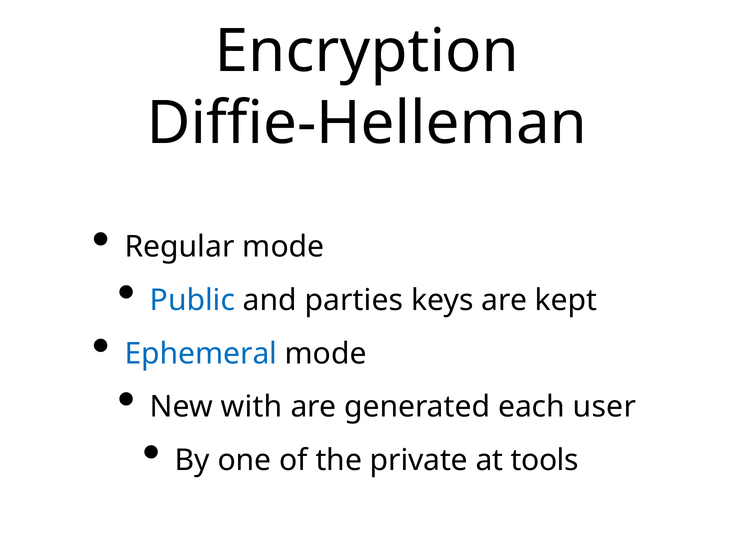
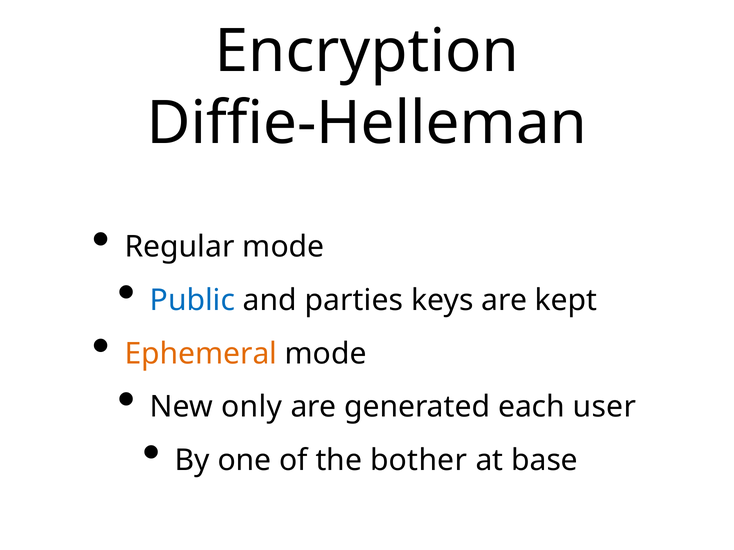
Ephemeral colour: blue -> orange (201, 354)
with: with -> only (252, 407)
private: private -> bother (419, 461)
tools: tools -> base (545, 461)
